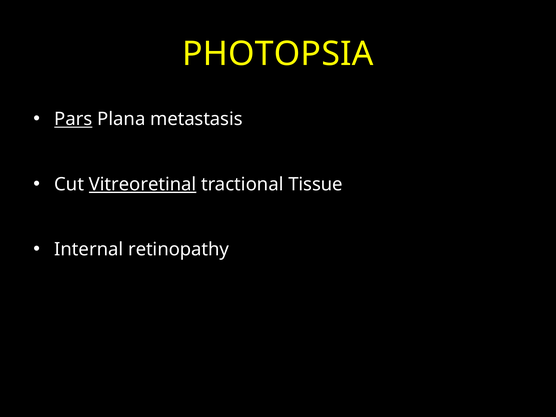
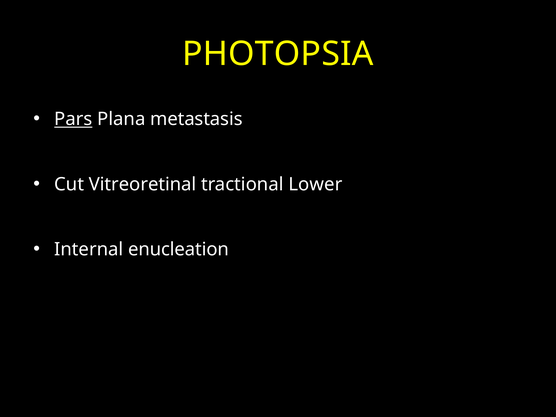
Vitreoretinal underline: present -> none (143, 184)
Tissue: Tissue -> Lower (315, 184)
retinopathy: retinopathy -> enucleation (179, 250)
